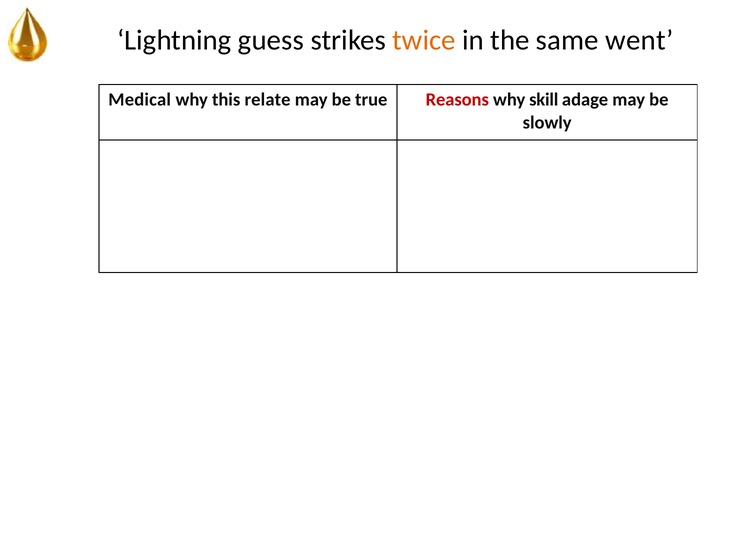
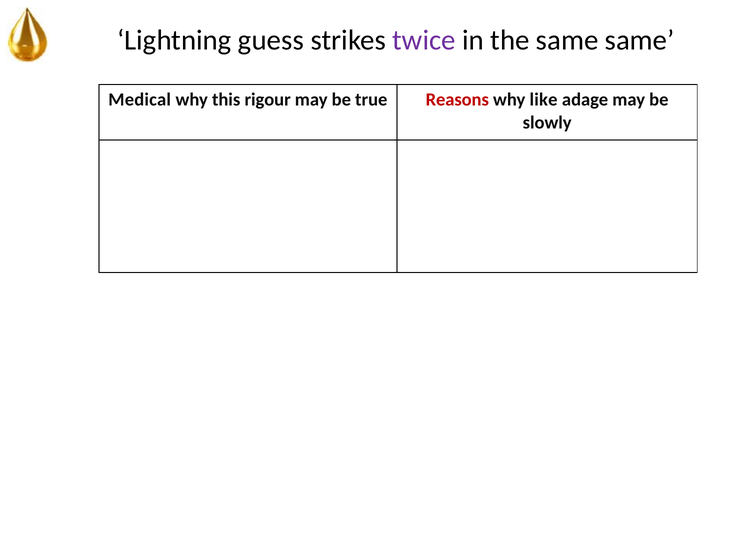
twice colour: orange -> purple (424, 40)
same went: went -> same (640, 40)
relate: relate -> rigour (268, 100)
skill: skill -> like (544, 100)
